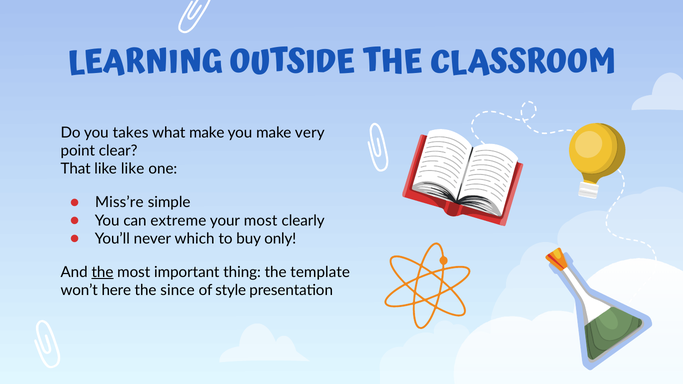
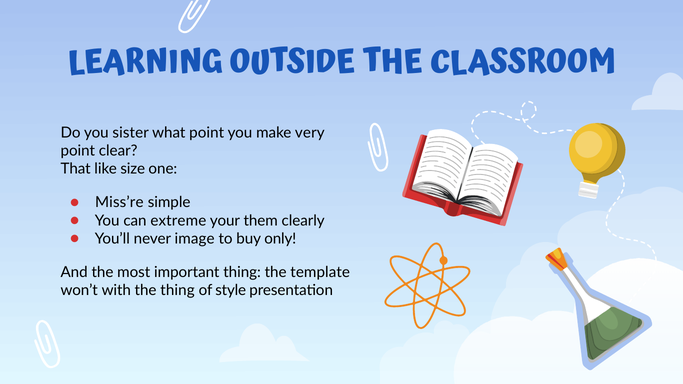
takes: takes -> sister (131, 133)
what make: make -> point (207, 133)
like like: like -> size (133, 169)
your most: most -> them (261, 221)
which: which -> image (195, 239)
the underline: present -> none (102, 272)
here: here -> with (116, 290)
the since: since -> thing (178, 290)
